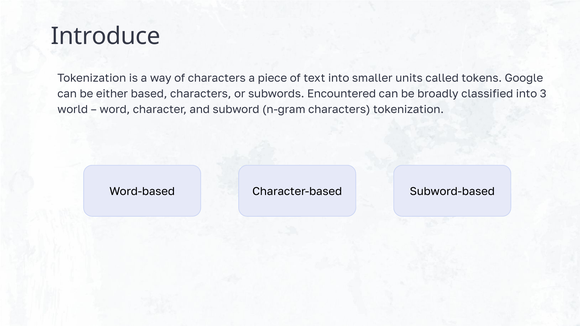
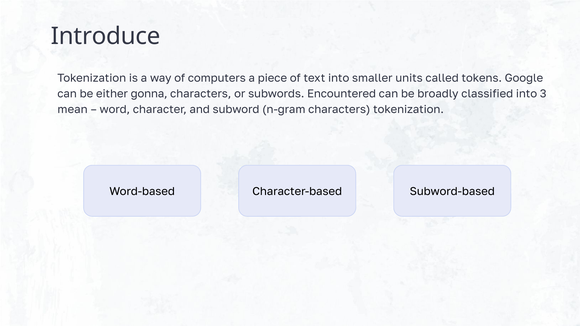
of characters: characters -> computers (217, 78)
based: based -> gonna (149, 94)
world: world -> mean (73, 109)
